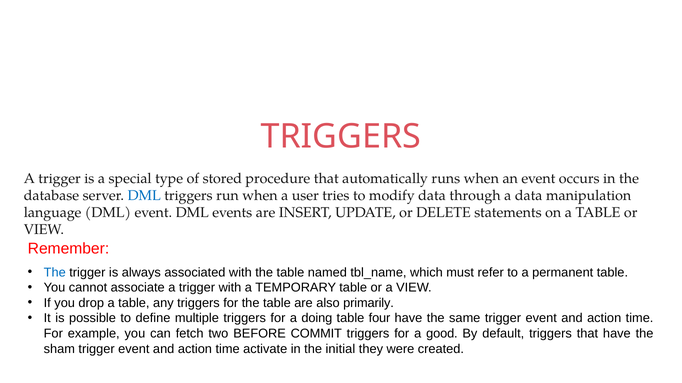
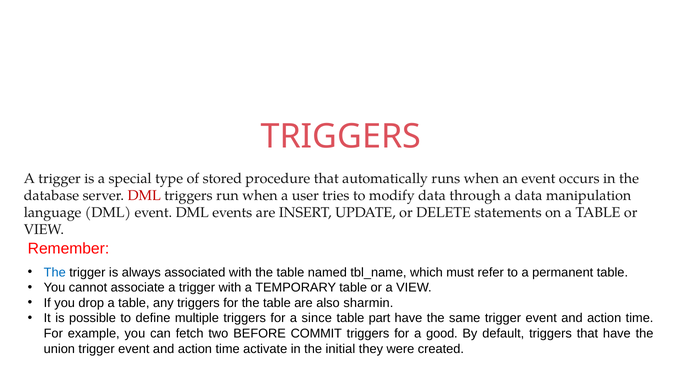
DML colour: blue -> red (144, 196)
primarily: primarily -> sharmin (368, 303)
doing: doing -> since (317, 319)
four: four -> part (380, 319)
sham: sham -> union (59, 349)
